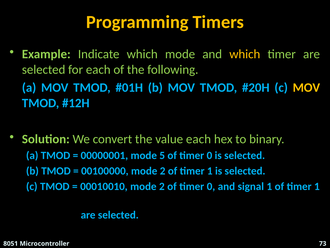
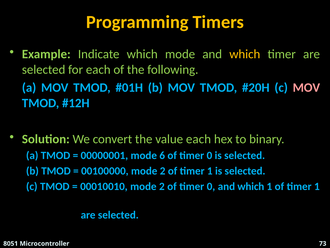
MOV colour: yellow -> pink (306, 87)
5: 5 -> 6 (162, 155)
0 and signal: signal -> which (251, 186)
